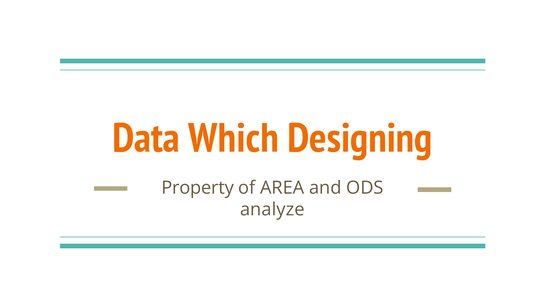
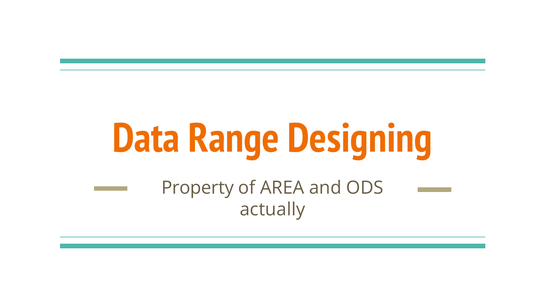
Which: Which -> Range (234, 138)
analyze: analyze -> actually (272, 209)
